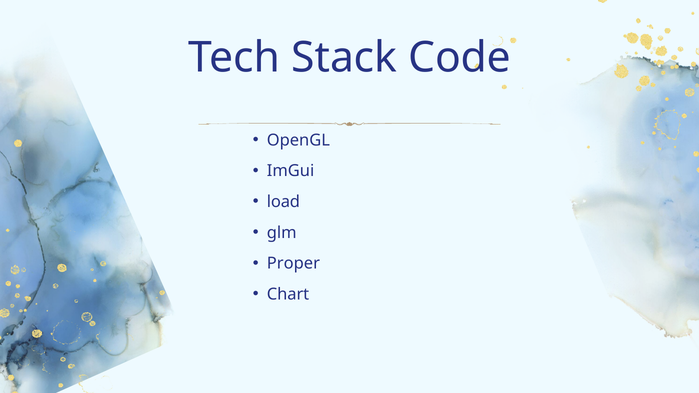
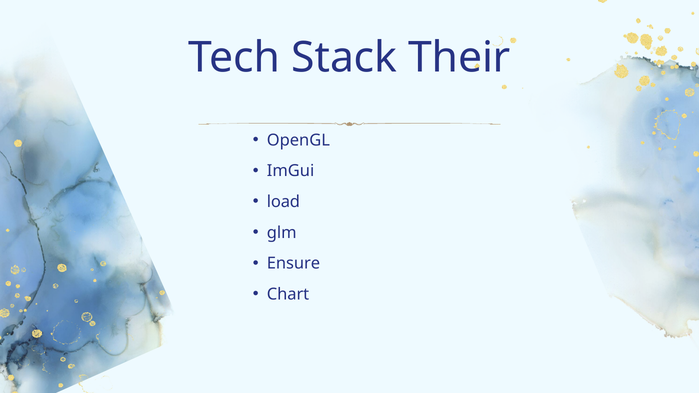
Code: Code -> Their (459, 58)
Proper: Proper -> Ensure (293, 264)
